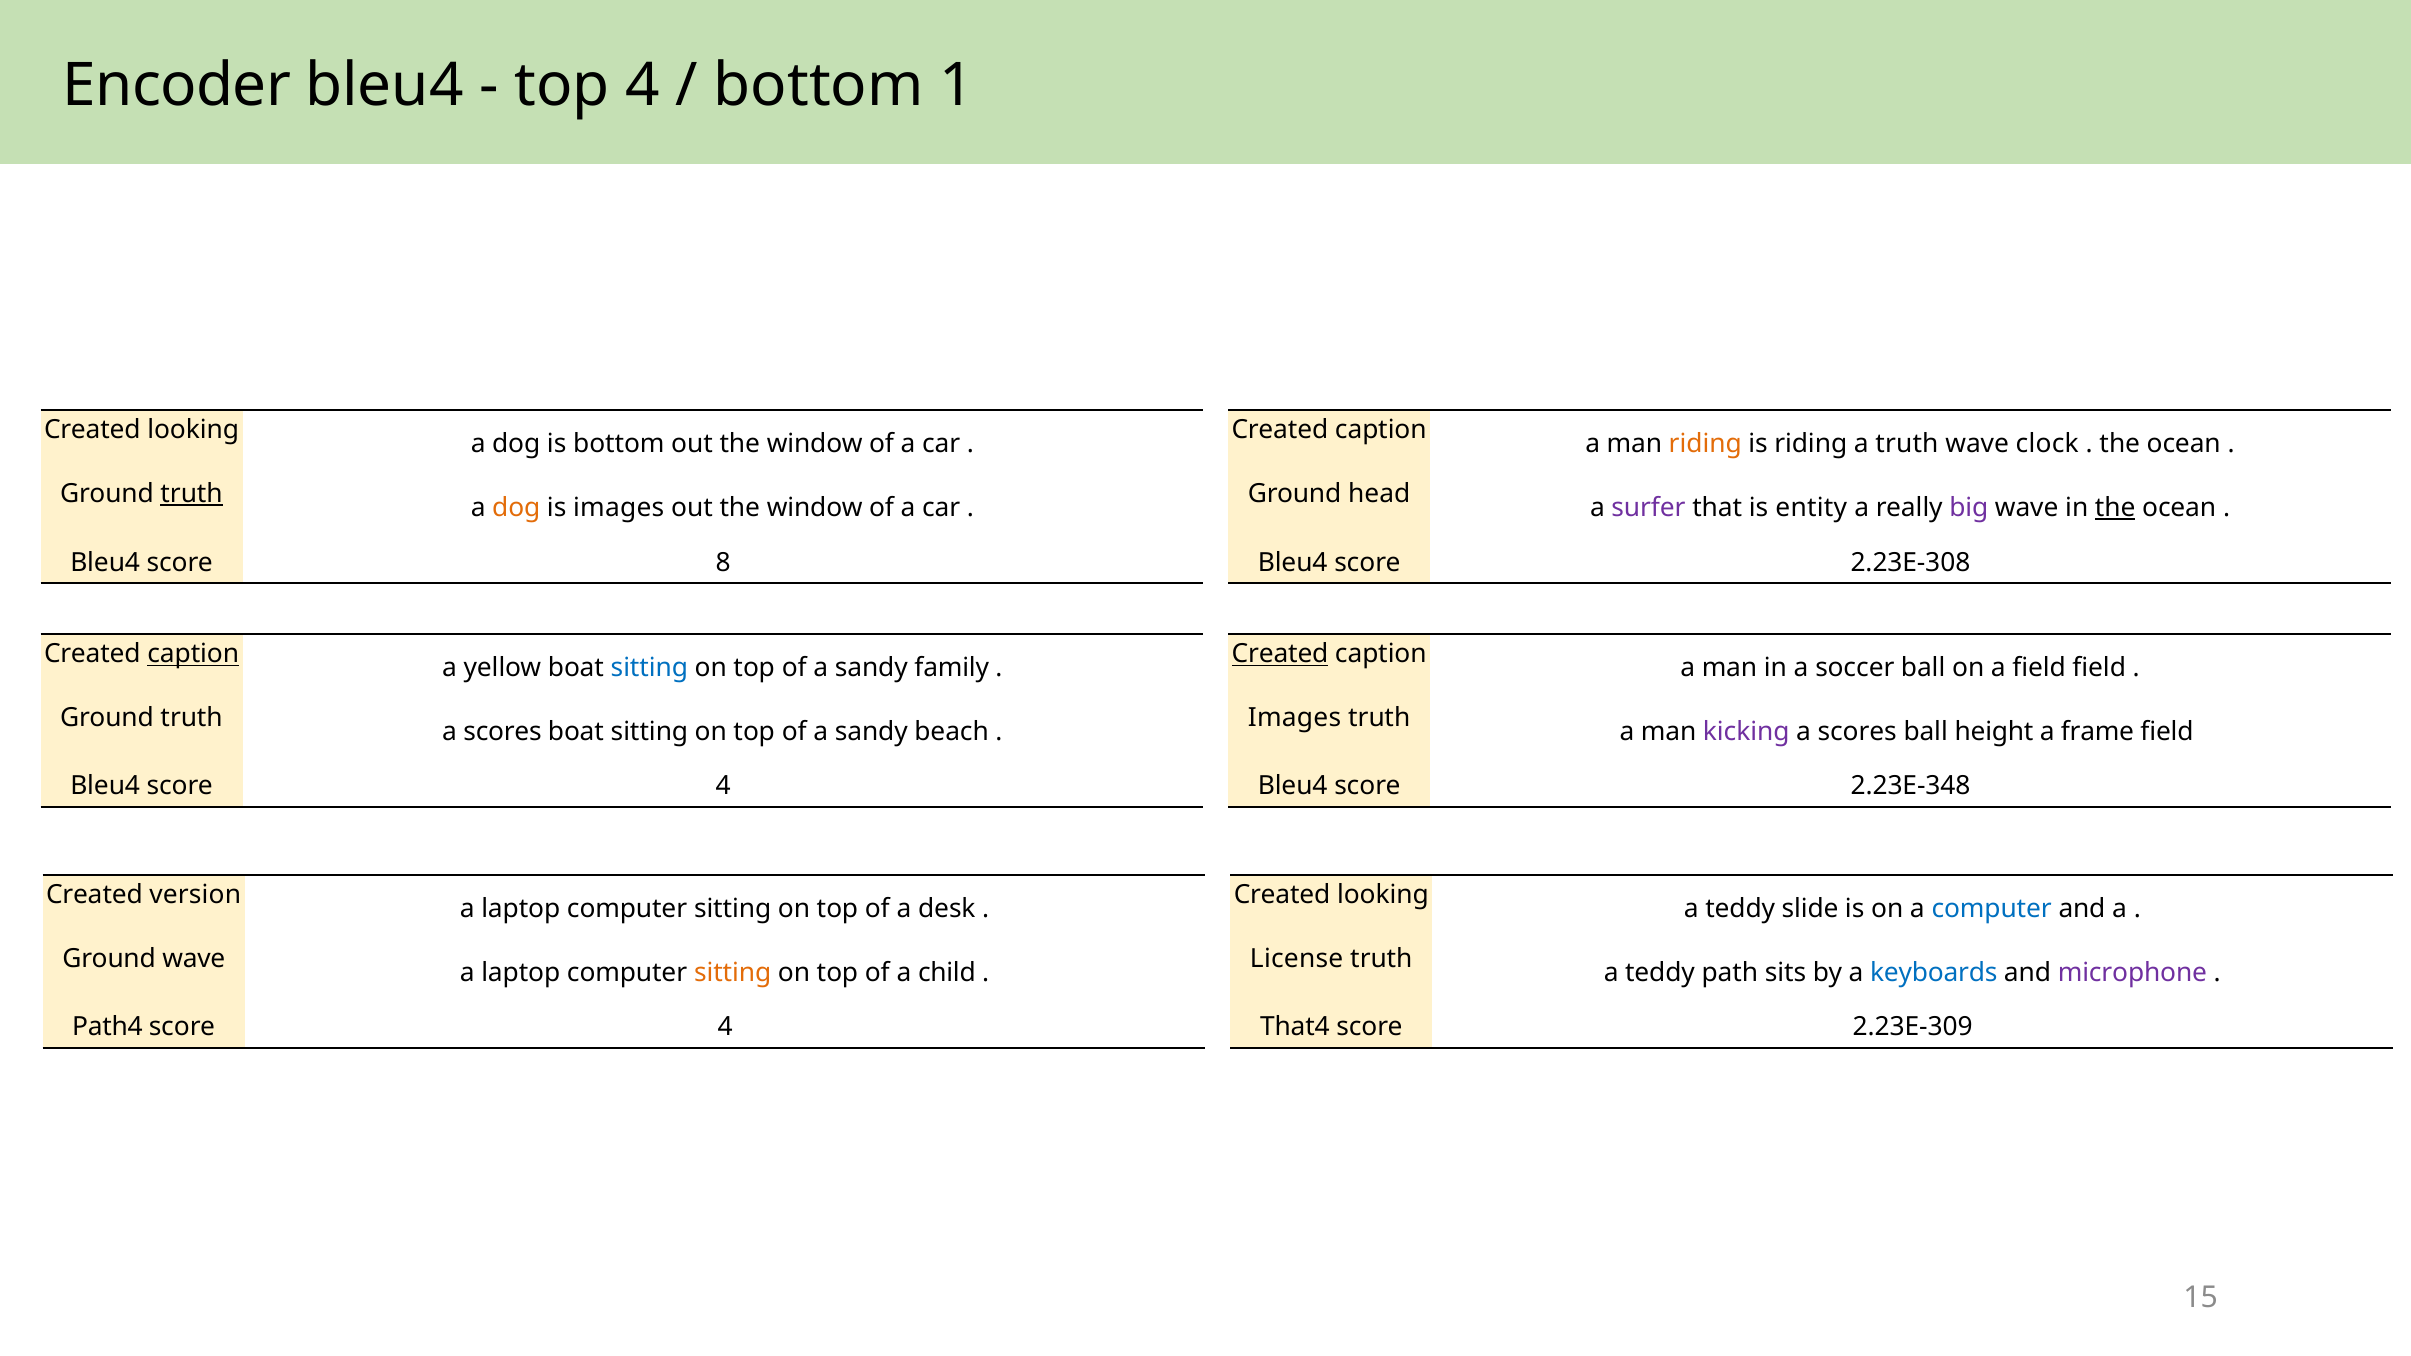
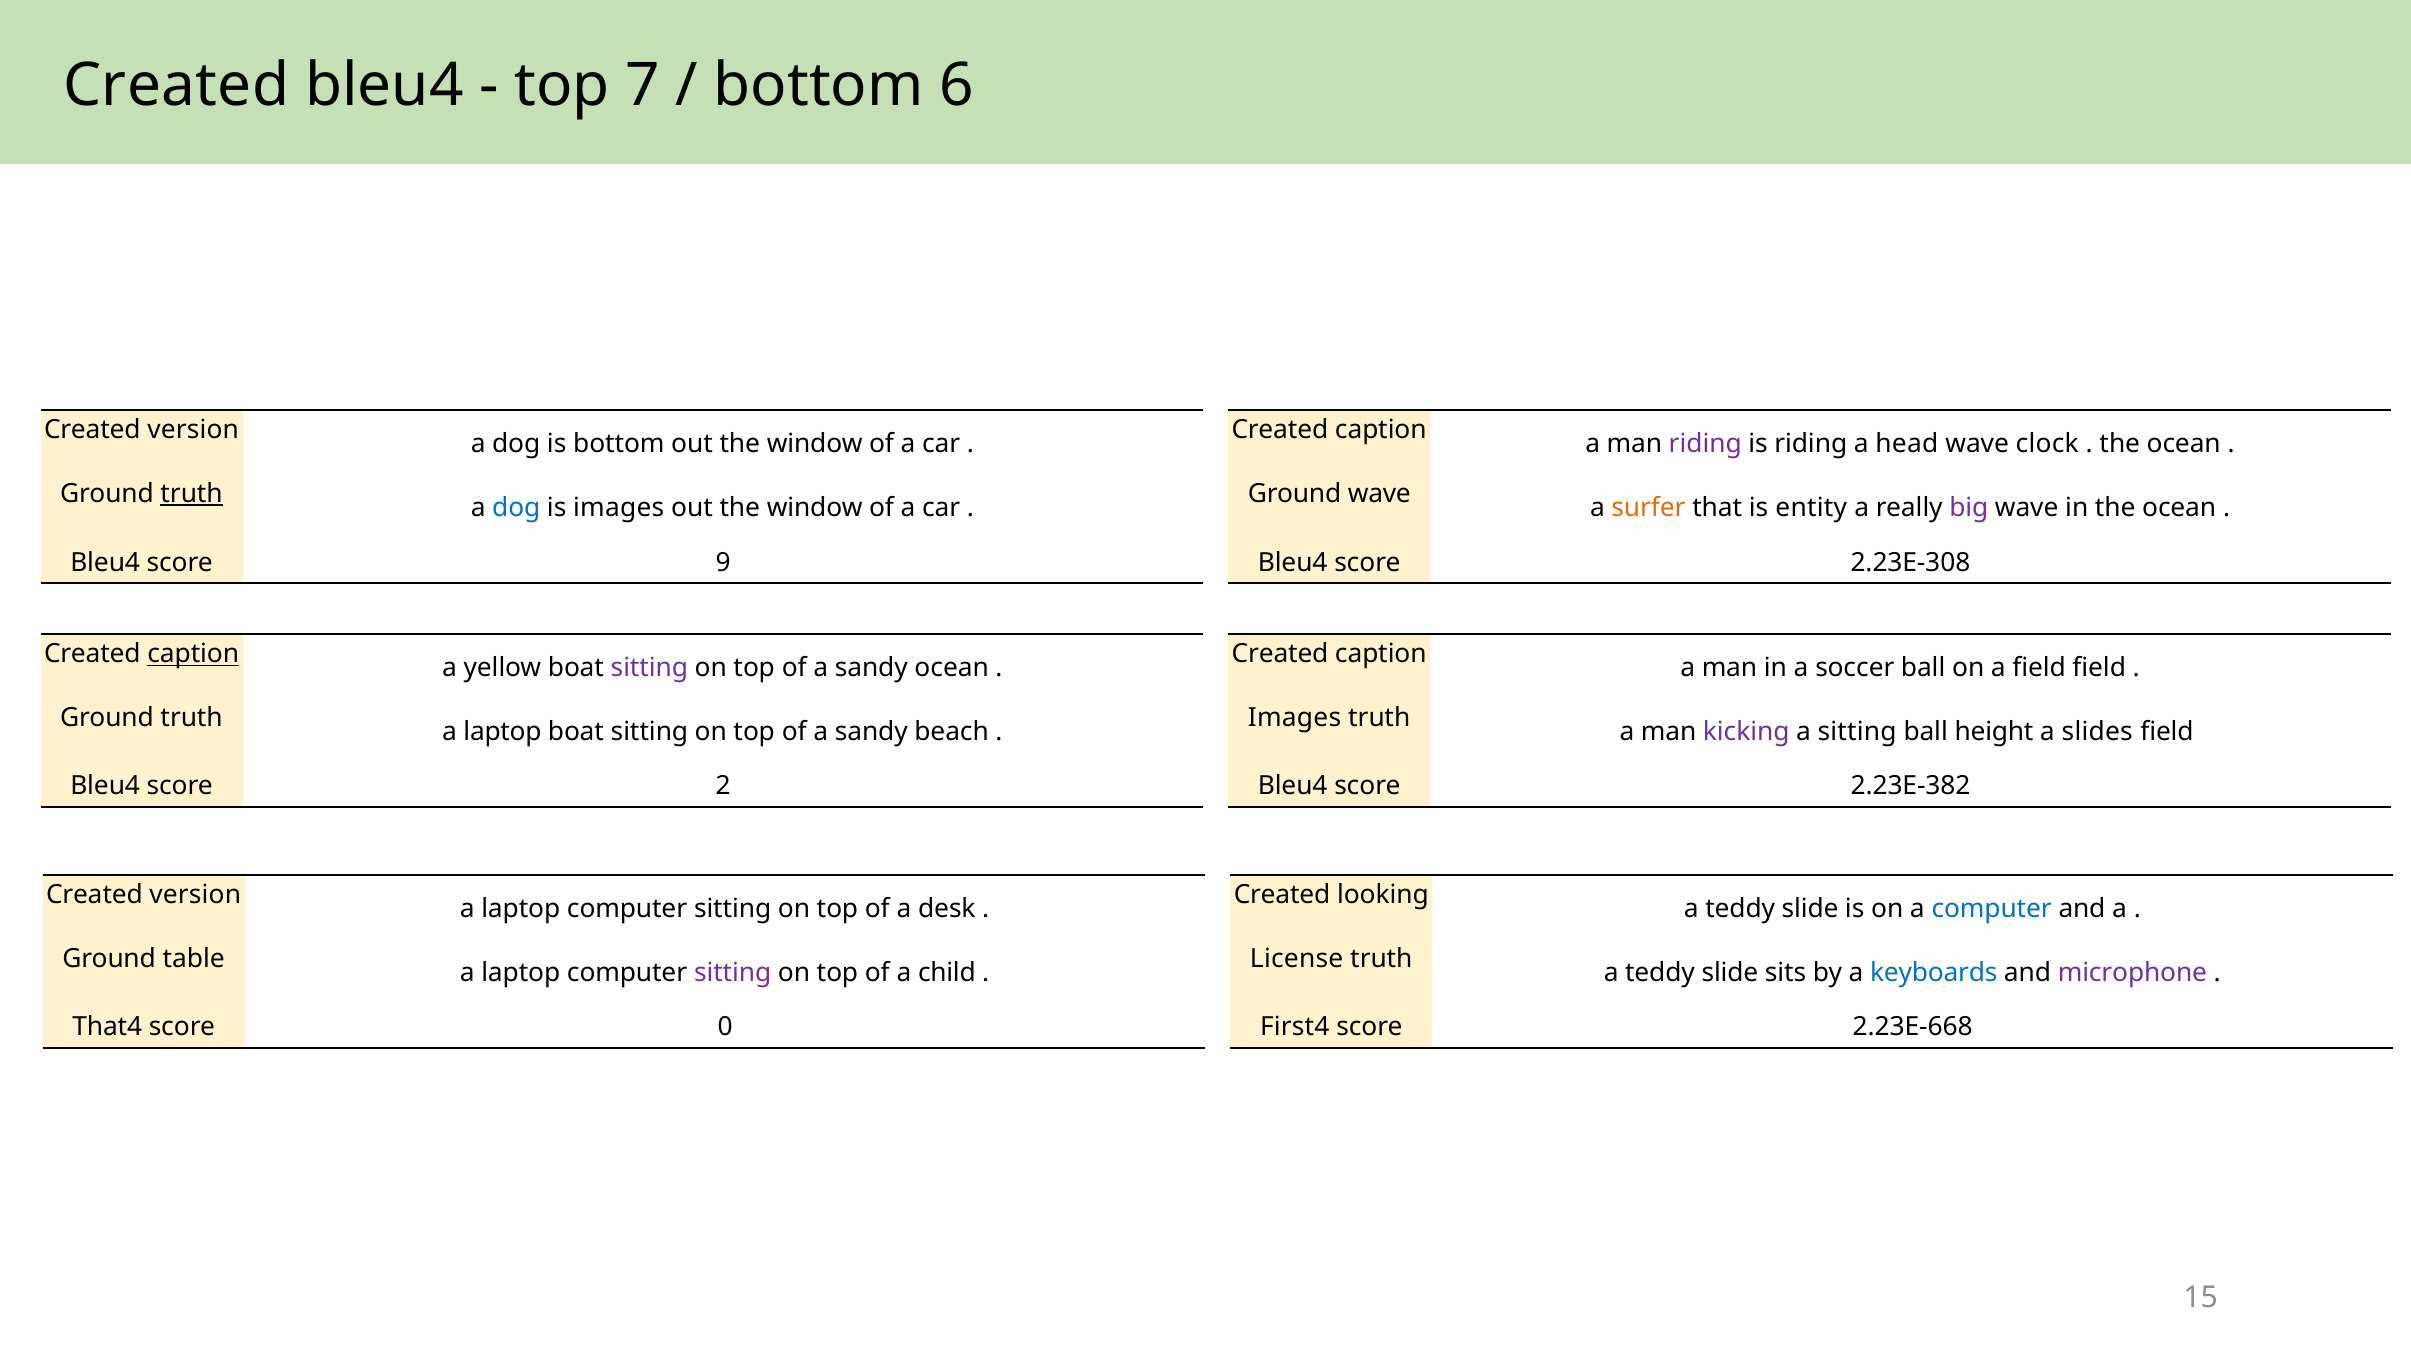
Encoder: Encoder -> Created (176, 85)
top 4: 4 -> 7 (643, 85)
1: 1 -> 6 (957, 85)
looking: looking -> version (193, 430)
riding colour: orange -> purple (1705, 444)
a truth: truth -> head (1907, 444)
Ground head: head -> wave (1379, 494)
dog colour: orange -> blue (516, 508)
surfer colour: purple -> orange (1649, 508)
the underline: present -> none (2115, 508)
8: 8 -> 9 (723, 562)
Created underline: present -> none (1280, 654)
sitting colour: blue -> purple (649, 668)
sandy family: family -> ocean (952, 668)
scores: scores -> laptop (503, 732)
scores: scores -> sitting (1857, 732)
frame: frame -> slides (2097, 732)
Bleu4 score 4: 4 -> 2 (723, 786)
2.23E-348: 2.23E-348 -> 2.23E-382 (1911, 786)
Ground wave: wave -> table (194, 959)
sitting colour: orange -> purple (733, 973)
path: path -> slide (1730, 973)
Path4: Path4 -> That4 (107, 1027)
4: 4 -> 0 (725, 1027)
That4: That4 -> First4 (1295, 1027)
2.23E-309: 2.23E-309 -> 2.23E-668 (1913, 1027)
